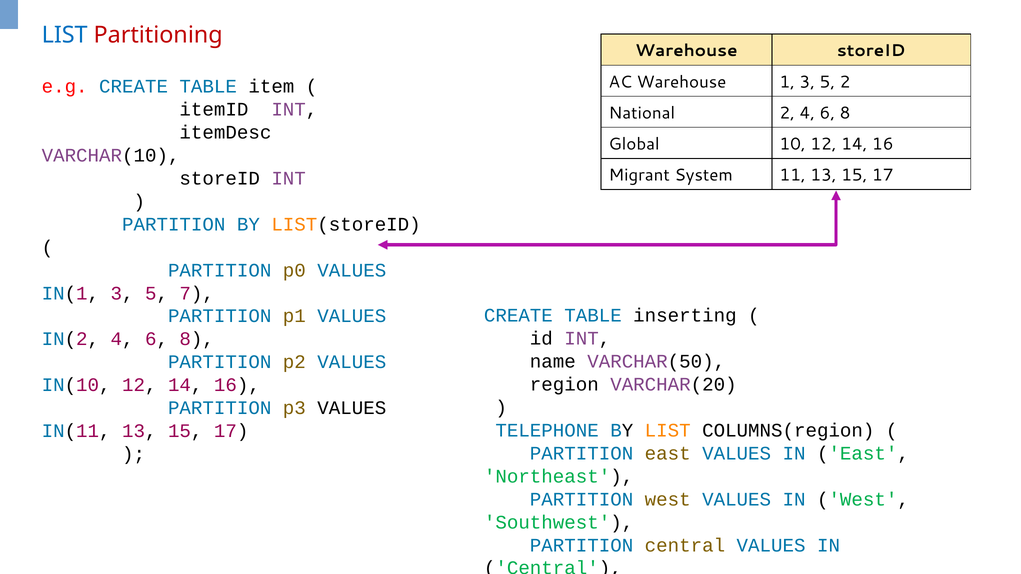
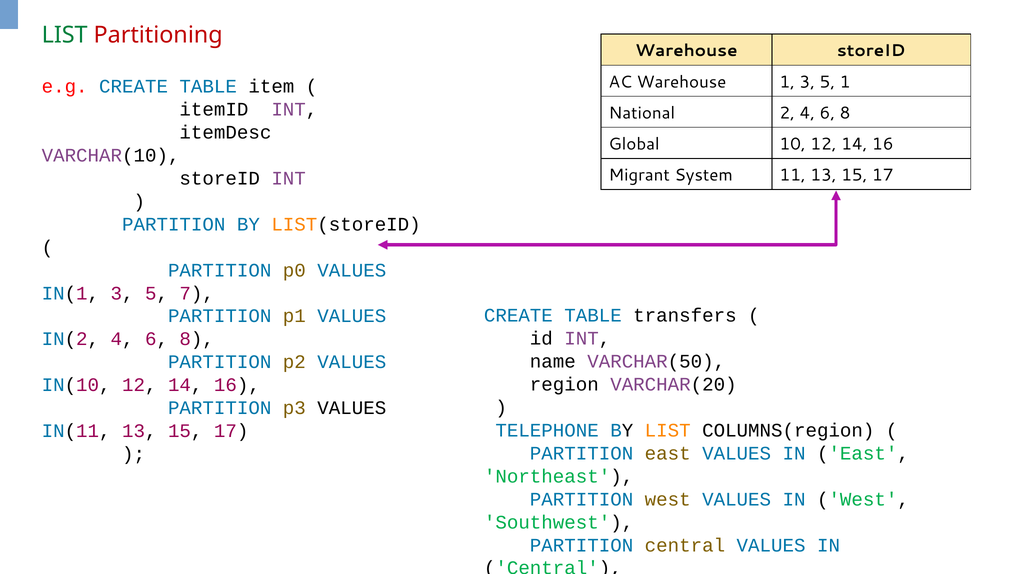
LIST colour: blue -> green (65, 35)
5 2: 2 -> 1 (845, 82)
inserting: inserting -> transfers (685, 316)
